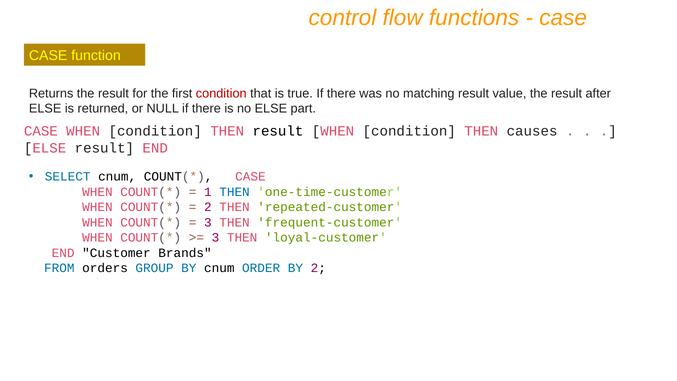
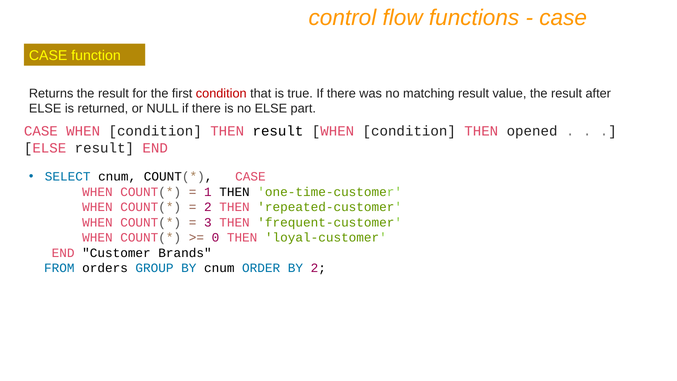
causes: causes -> opened (532, 131)
THEN colour: blue -> black (235, 192)
3: 3 -> 0 (215, 237)
